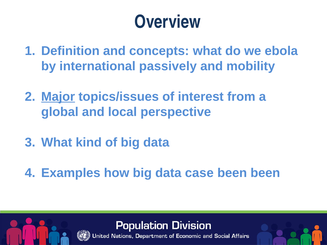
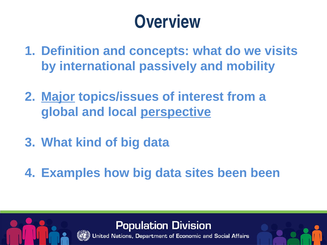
ebola: ebola -> visits (281, 51)
perspective underline: none -> present (176, 112)
case: case -> sites (199, 173)
